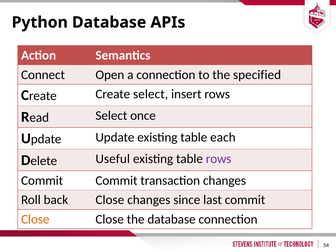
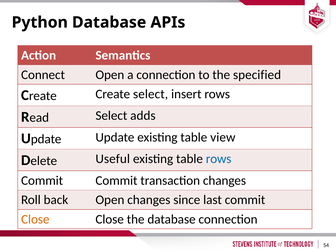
once: once -> adds (143, 116)
each: each -> view (223, 137)
rows colour: purple -> blue (219, 159)
back Close: Close -> Open (110, 200)
